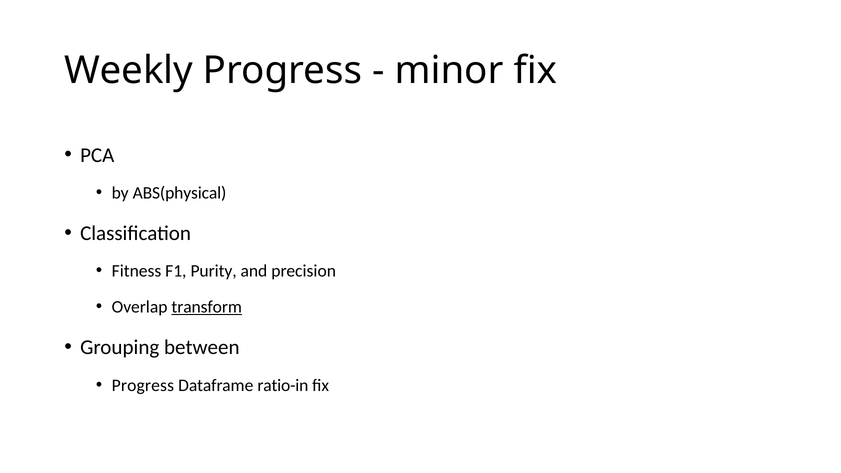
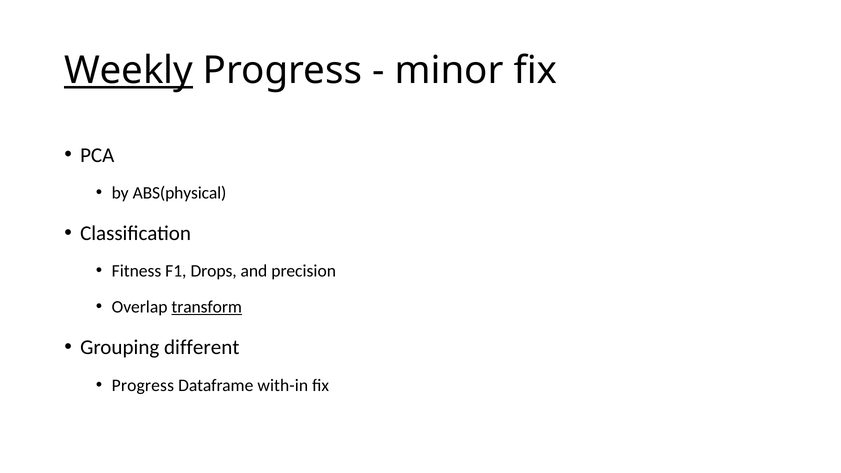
Weekly underline: none -> present (129, 71)
Purity: Purity -> Drops (214, 271)
between: between -> different (202, 348)
ratio-in: ratio-in -> with-in (283, 385)
